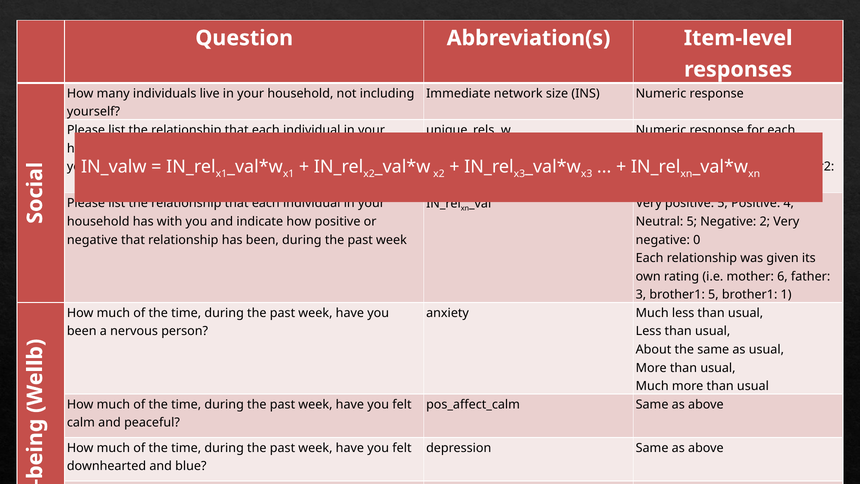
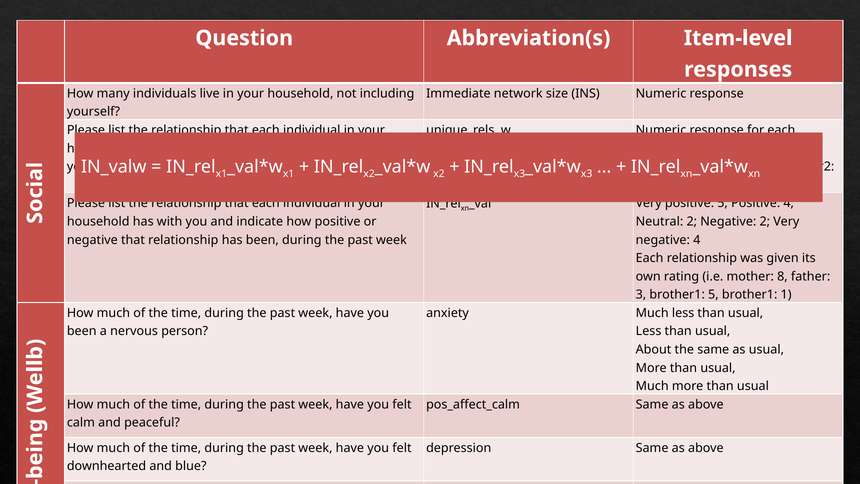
Neutral 5: 5 -> 2 (692, 221)
negative 0: 0 -> 4 (697, 240)
6: 6 -> 8 (782, 276)
